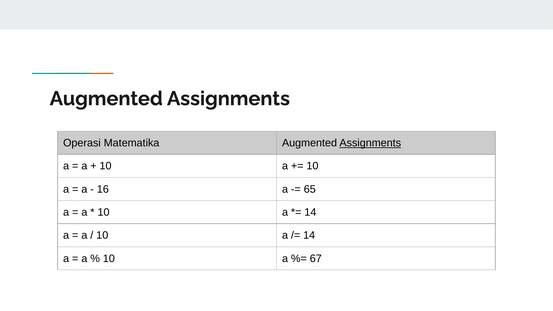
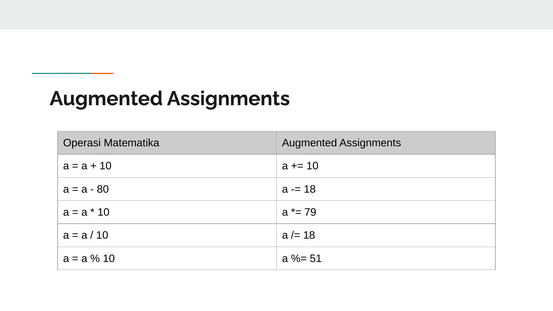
Assignments underline: present -> none (370, 143)
16: 16 -> 80 (103, 189)
65: 65 -> 18 (310, 189)
14: 14 -> 79 (310, 212)
14: 14 -> 18 (309, 235)
67: 67 -> 51 (316, 259)
